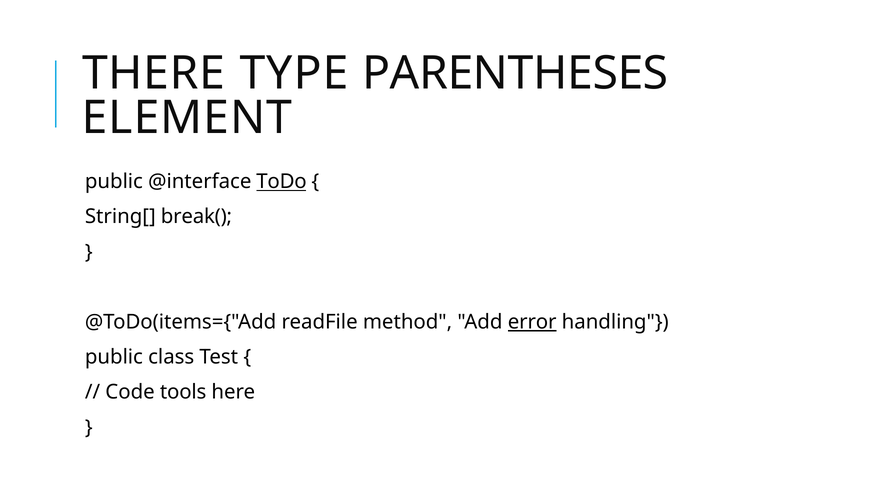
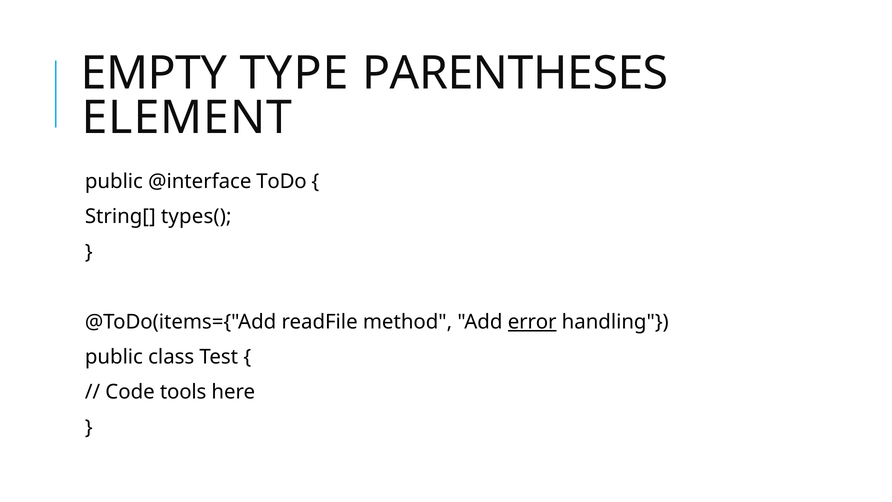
THERE: THERE -> EMPTY (154, 73)
ToDo underline: present -> none (282, 181)
break(: break( -> types( (196, 217)
